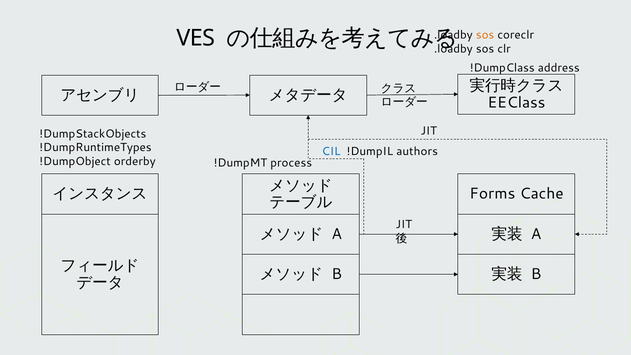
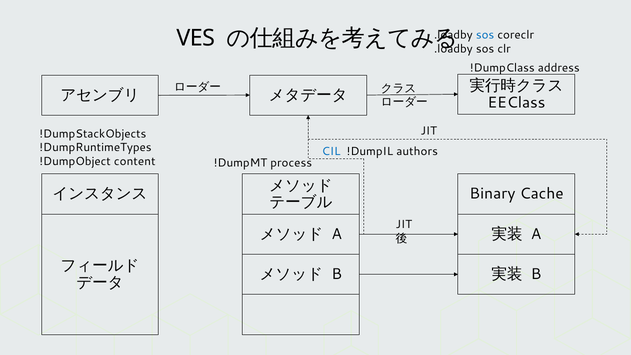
sos colour: orange -> blue (485, 35)
orderby: orderby -> content (135, 162)
Forms: Forms -> Binary (492, 194)
